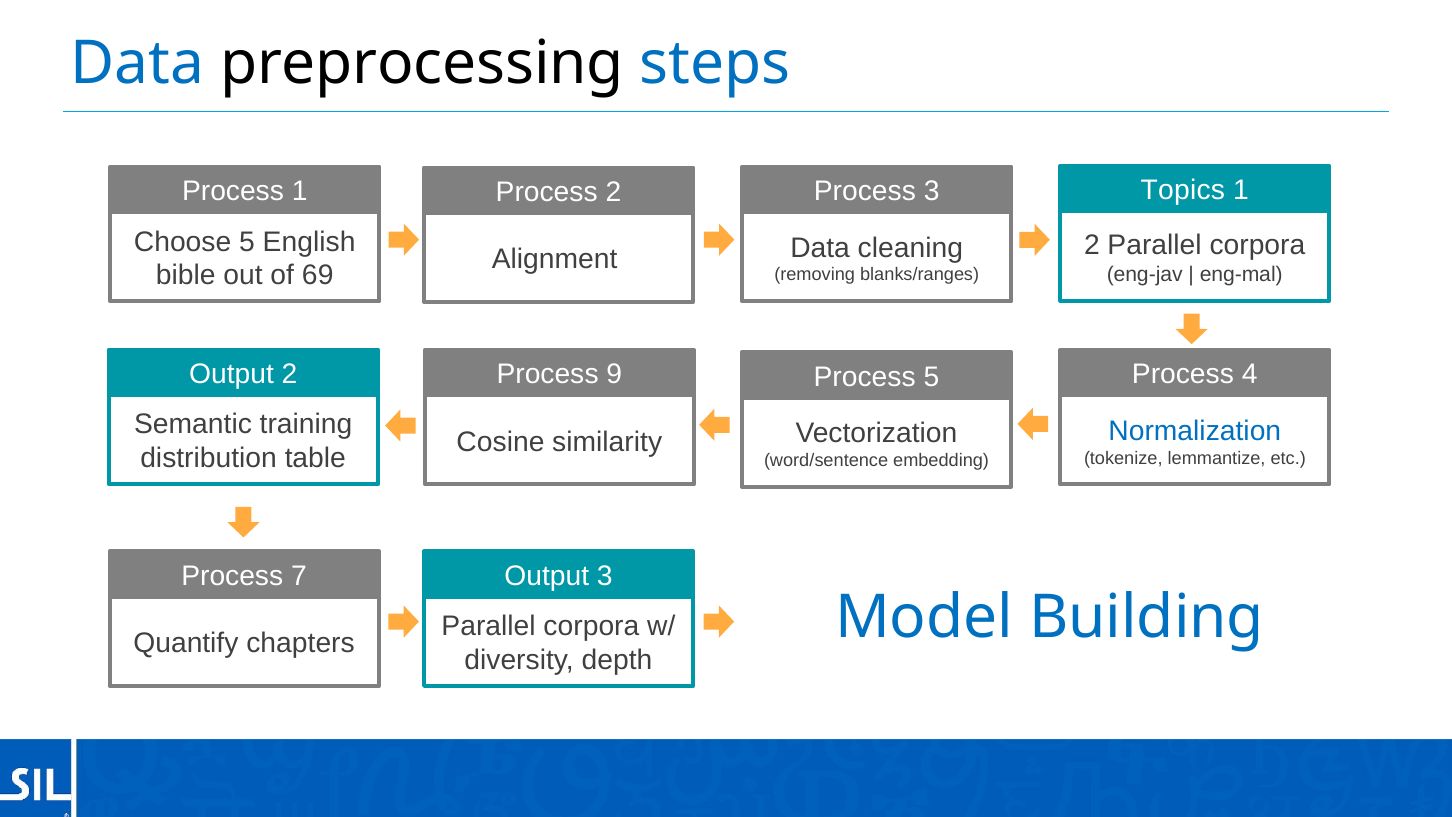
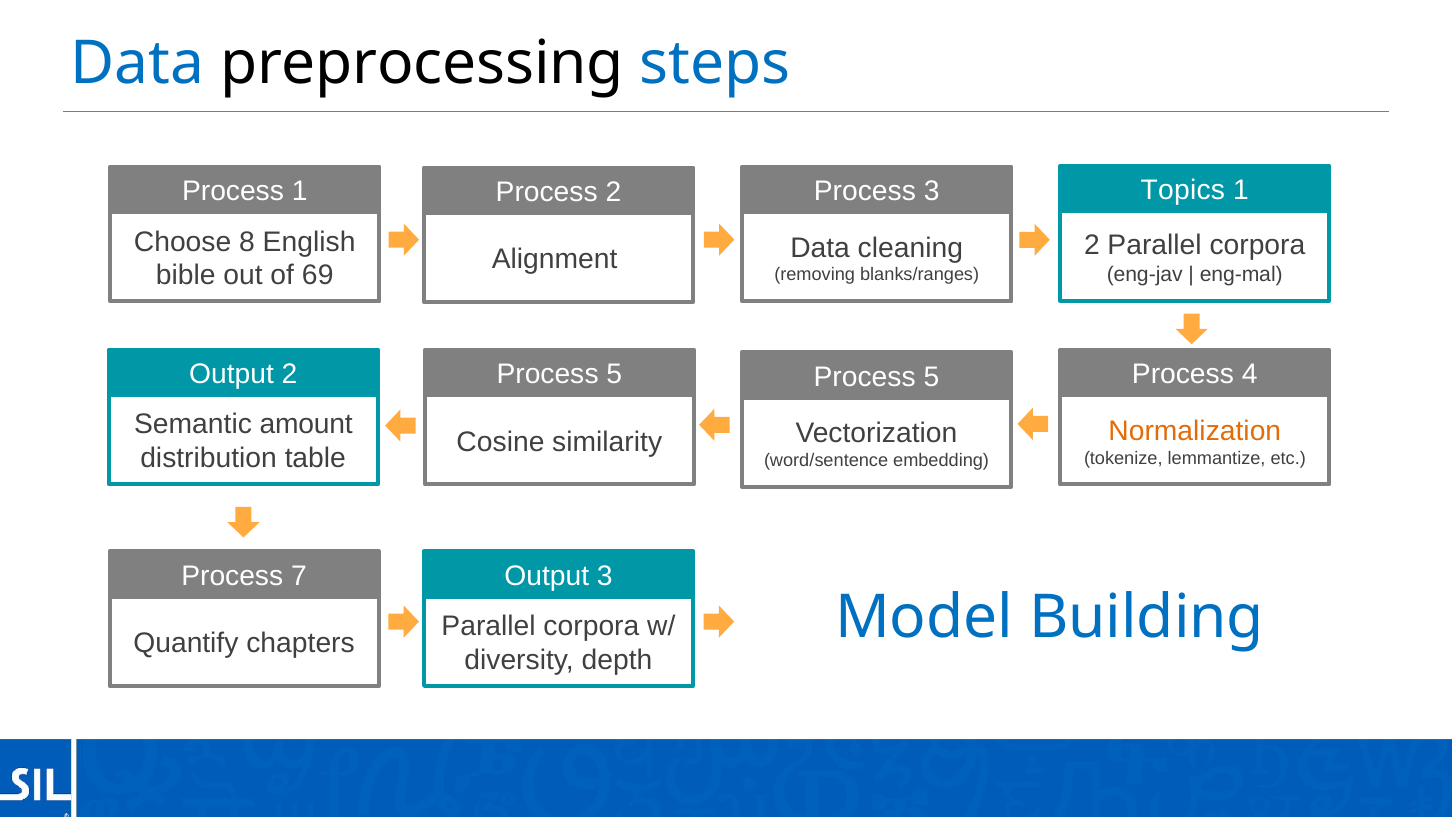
Choose 5: 5 -> 8 (247, 242)
9: 9 -> 5 (614, 374)
training: training -> amount (306, 425)
Normalization colour: blue -> orange (1195, 431)
